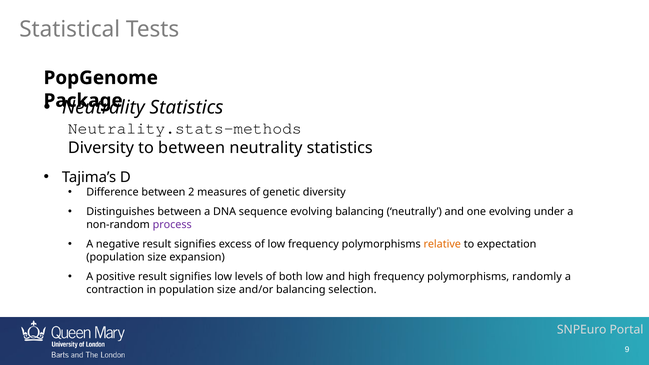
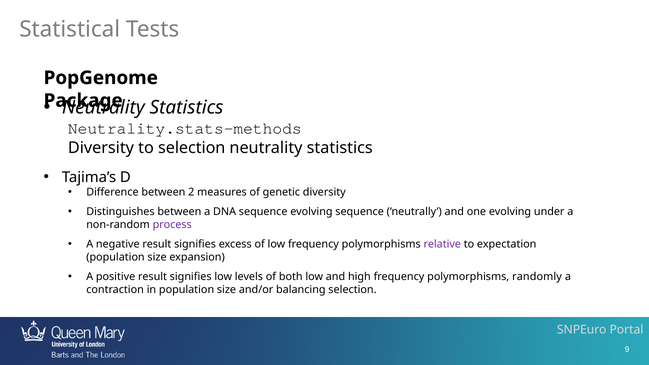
to between: between -> selection (192, 148)
evolving balancing: balancing -> sequence (360, 212)
relative colour: orange -> purple (442, 244)
